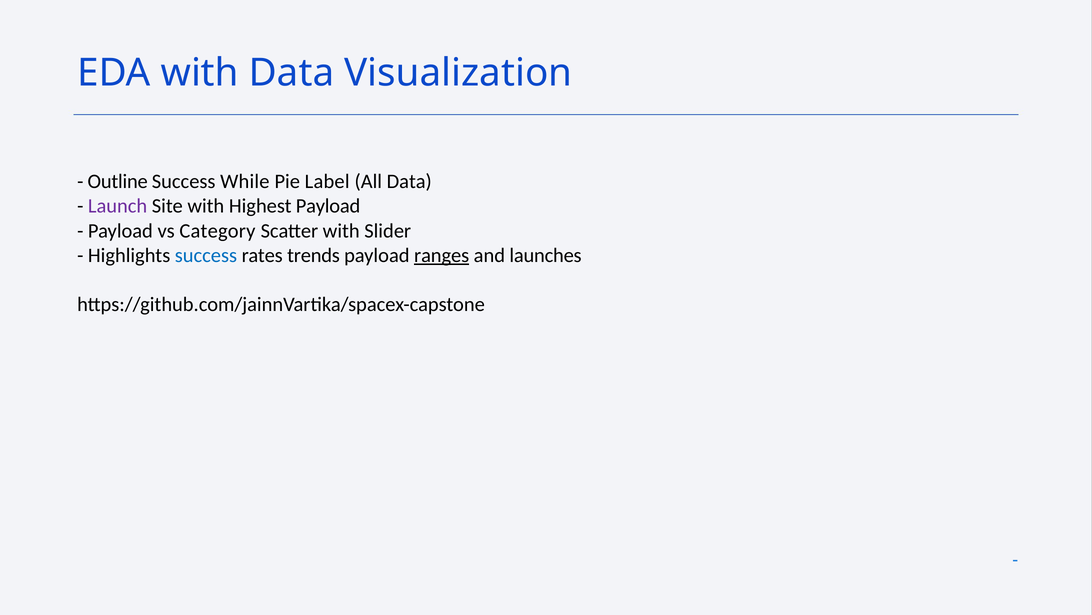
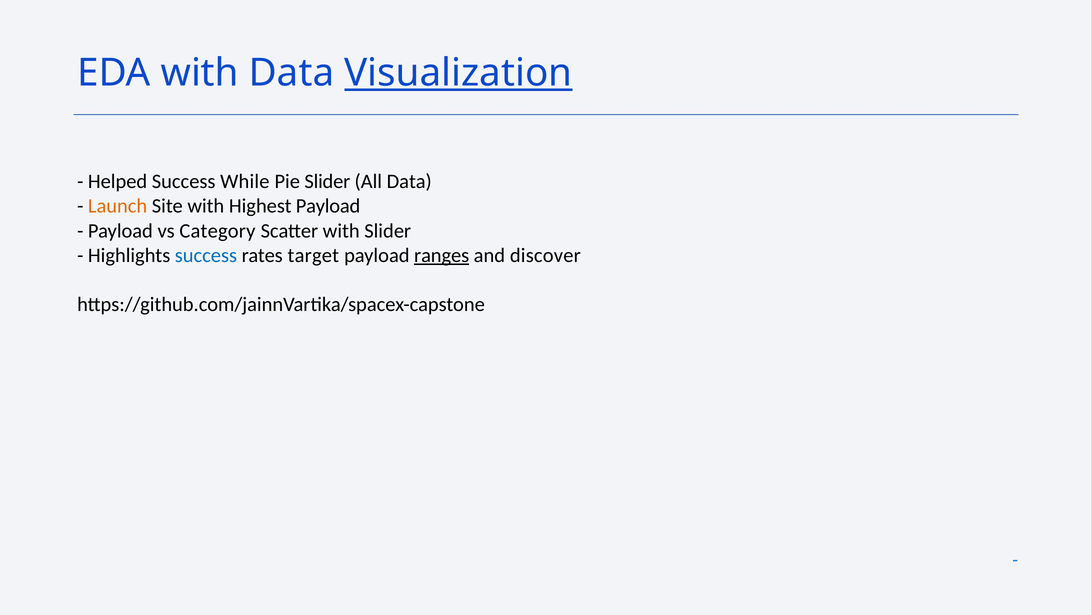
Visualization underline: none -> present (458, 73)
Outline: Outline -> Helped (118, 181)
Pie Label: Label -> Slider (327, 181)
Launch colour: purple -> orange (118, 206)
trends: trends -> target (313, 255)
launches: launches -> discover (545, 255)
